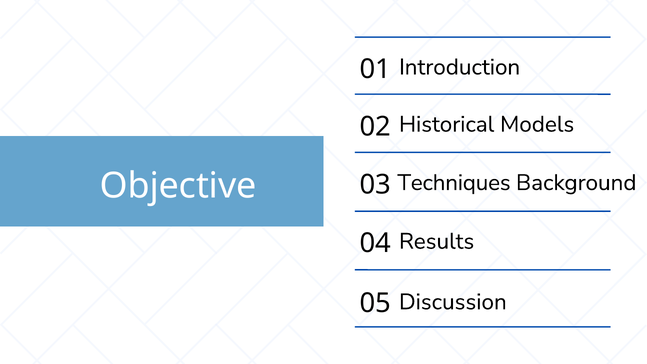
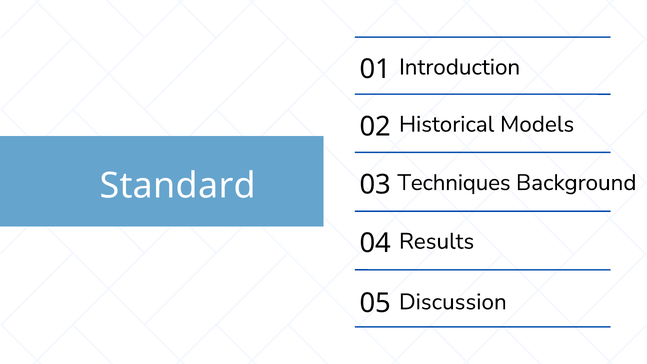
Objective: Objective -> Standard (178, 186)
